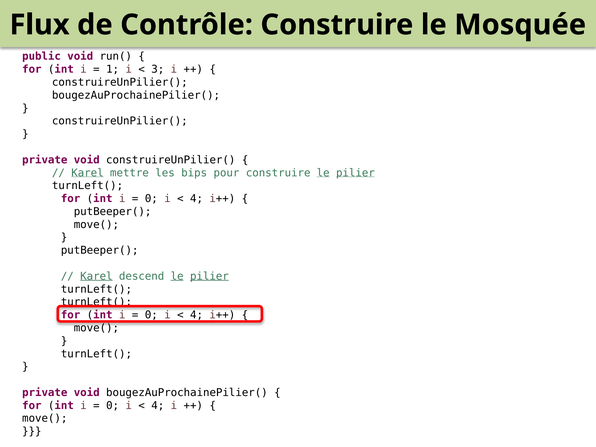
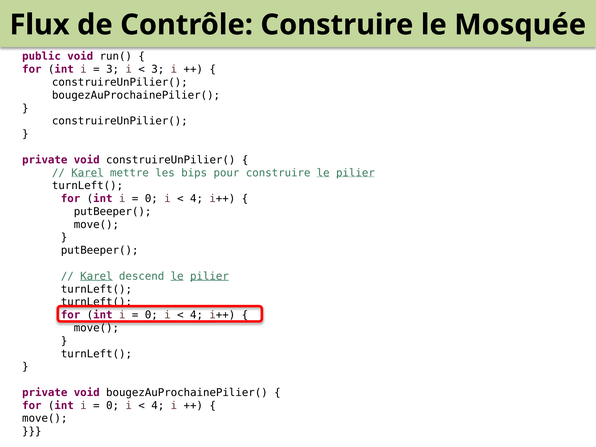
1: 1 -> 3 (113, 69)
